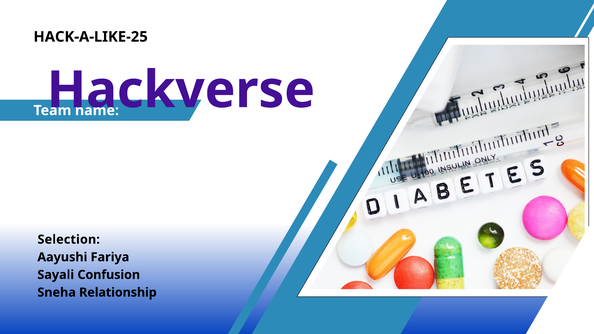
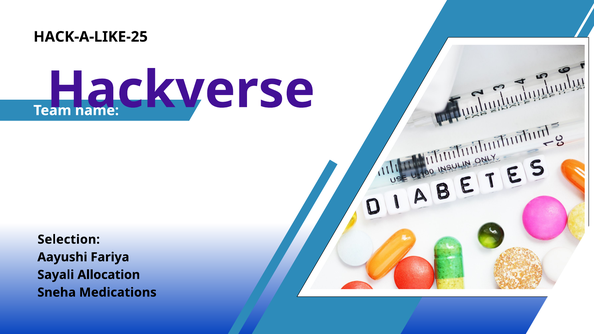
Confusion: Confusion -> Allocation (109, 275)
Relationship: Relationship -> Medications (118, 293)
